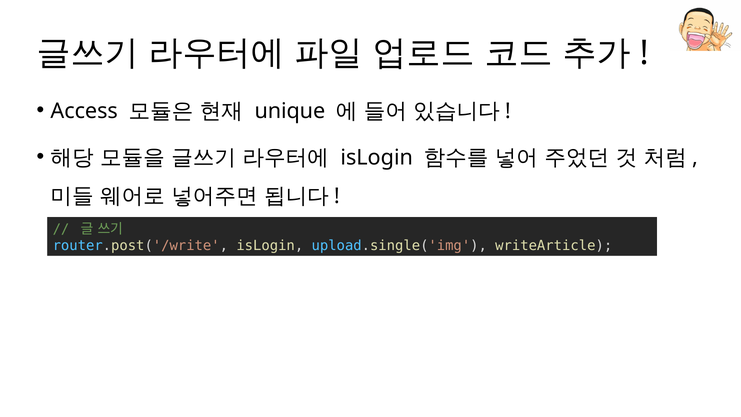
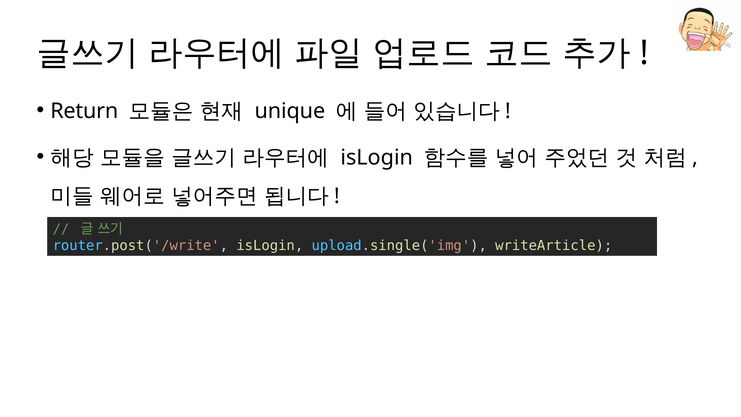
Access: Access -> Return (84, 111)
